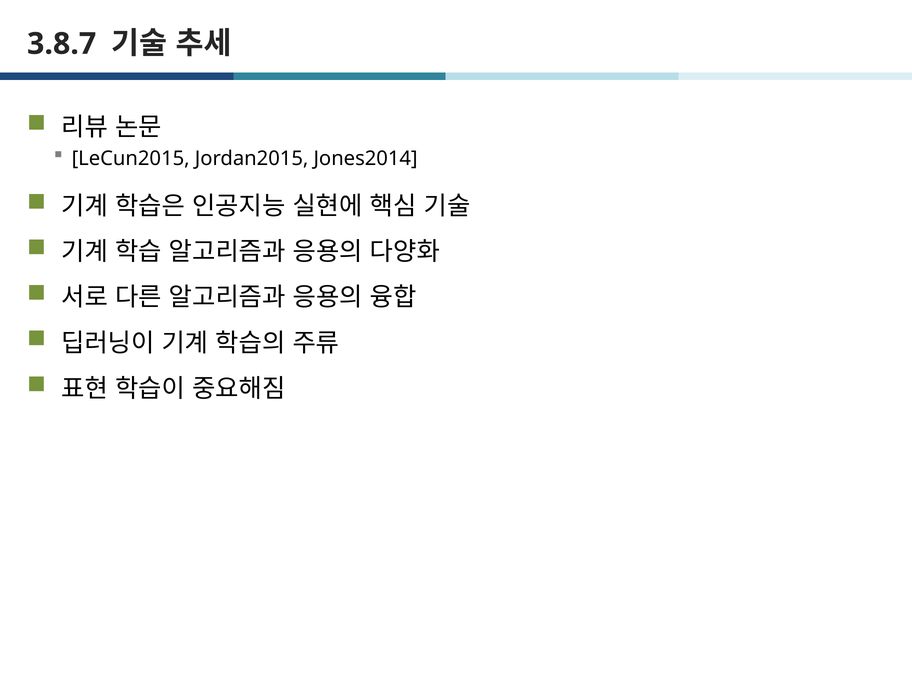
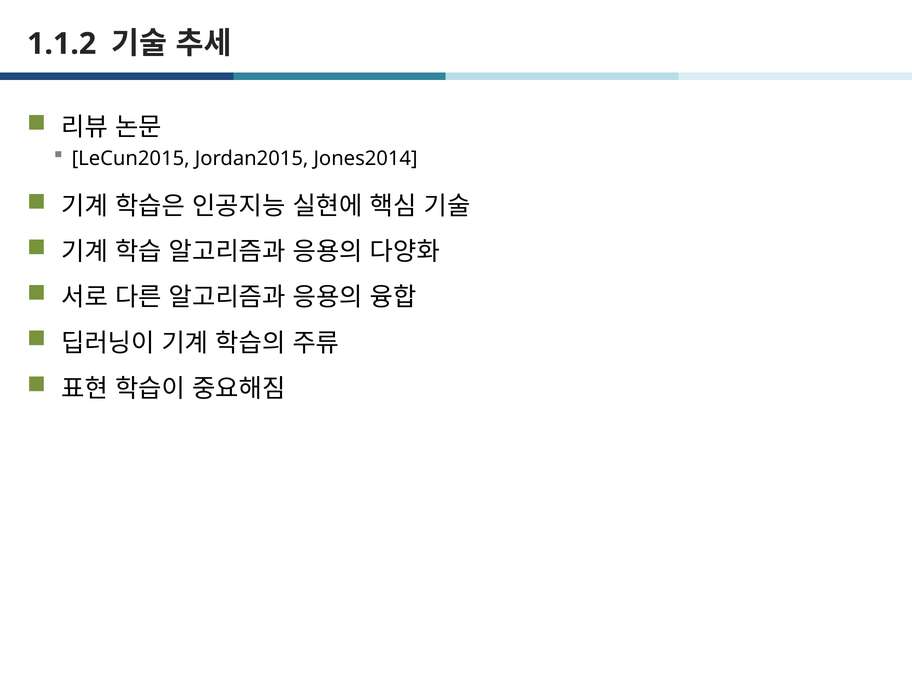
3.8.7: 3.8.7 -> 1.1.2 (62, 44)
